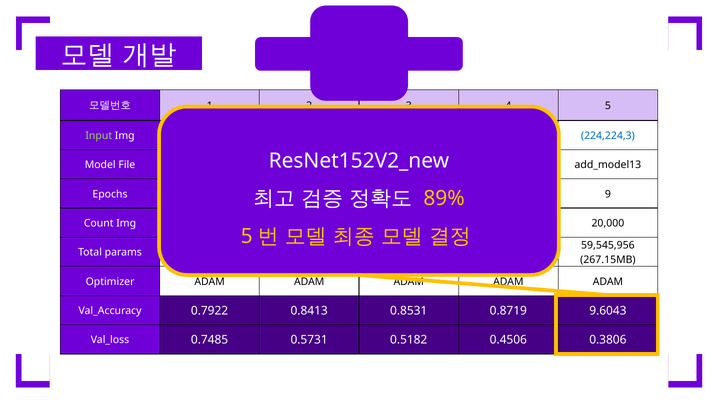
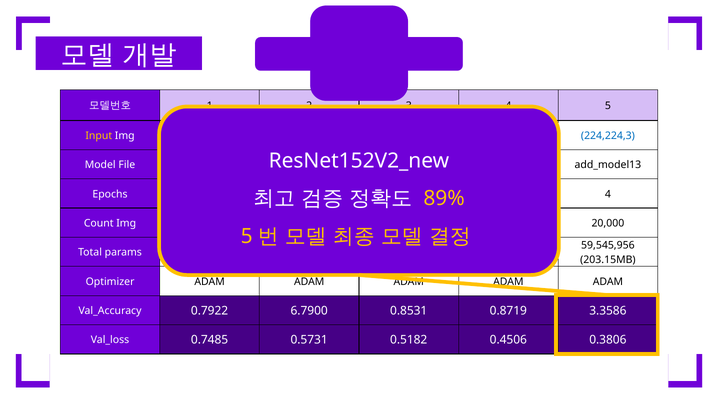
Input colour: light green -> yellow (99, 136)
9: 9 -> 4 (608, 194)
267.15MB: 267.15MB -> 203.15MB (608, 259)
0.8413: 0.8413 -> 6.7900 (309, 311)
9.6043: 9.6043 -> 3.3586 (608, 311)
